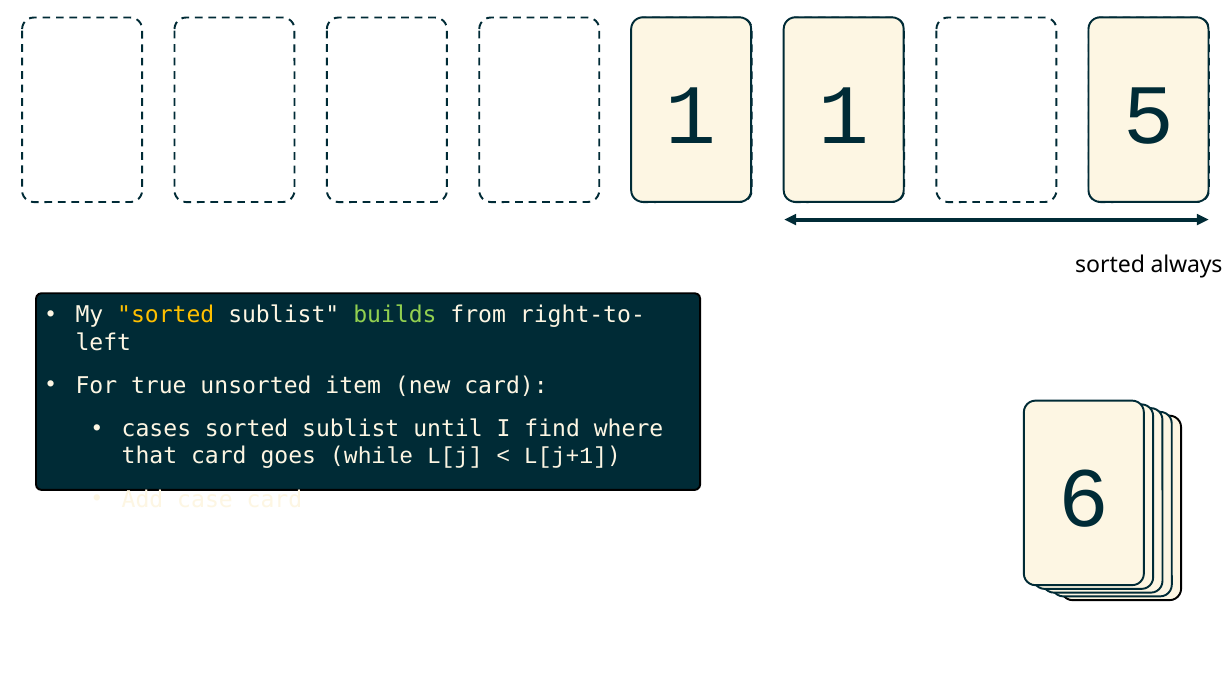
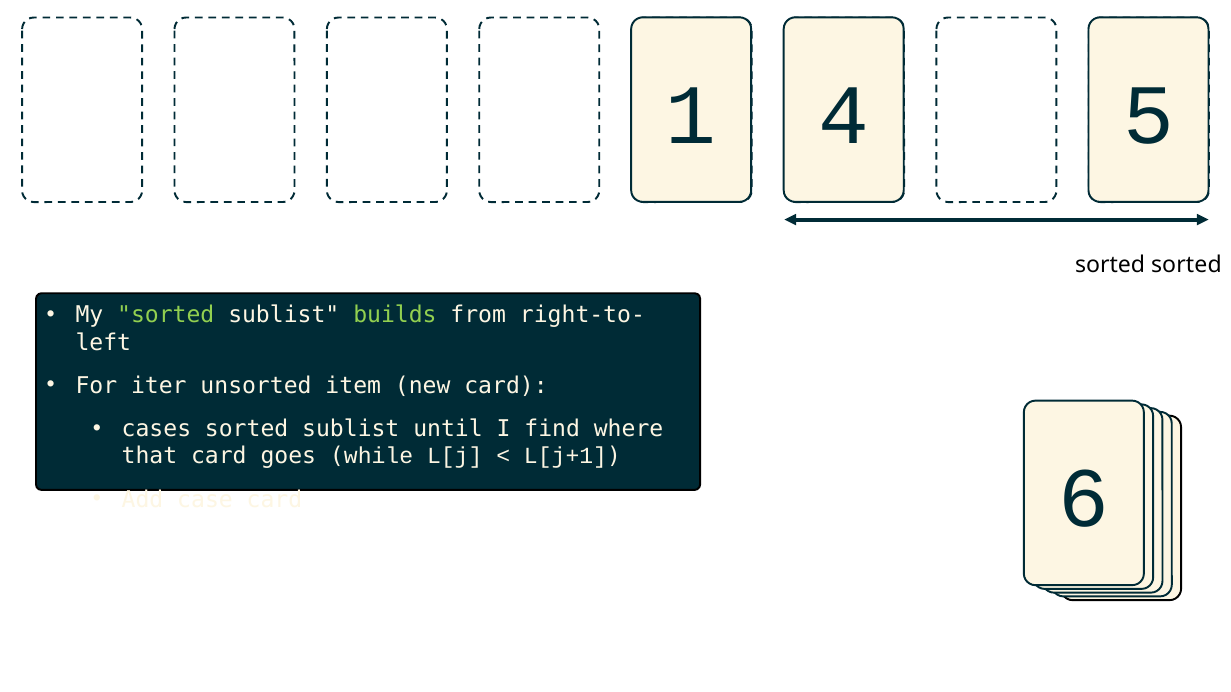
1 1: 1 -> 4 (844, 116)
sorted always: always -> sorted (1186, 265)
sorted colour: yellow -> light green (166, 315)
true: true -> iter (159, 386)
